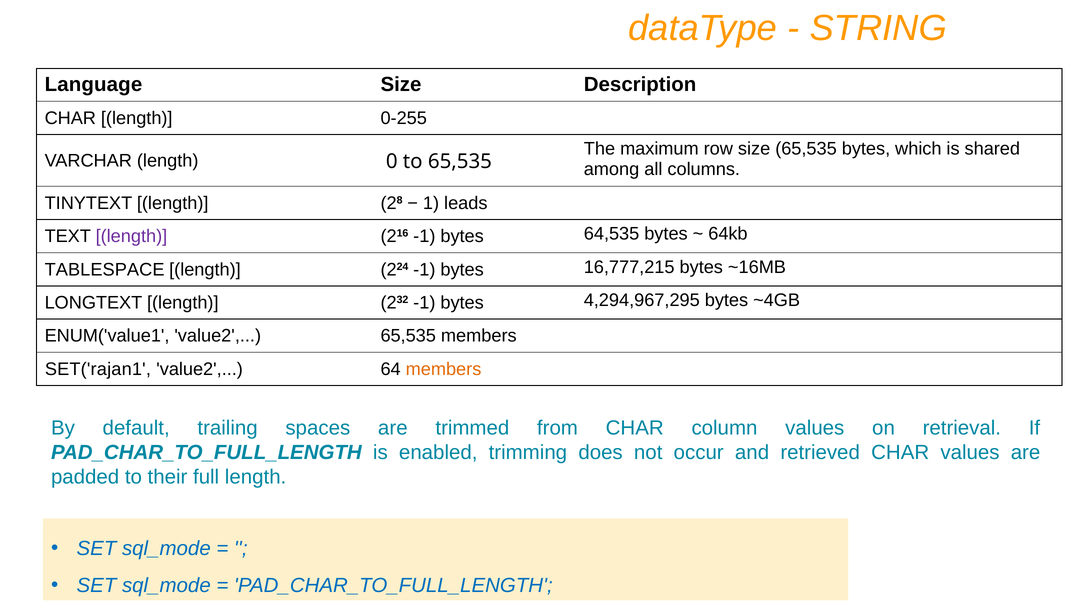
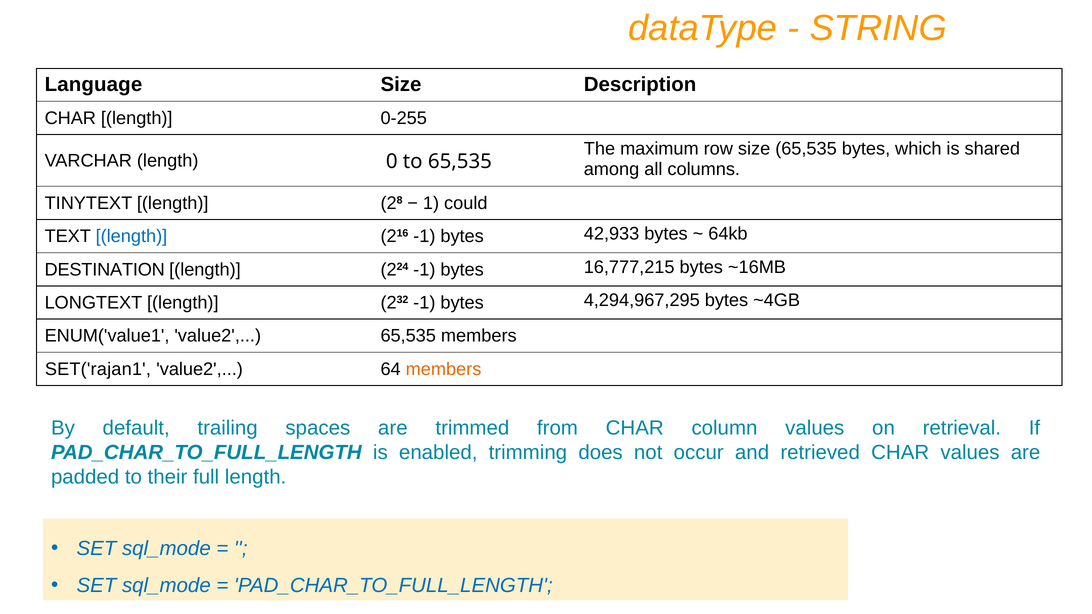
leads: leads -> could (466, 203)
length colour: purple -> blue (131, 236)
64,535: 64,535 -> 42,933 (612, 234)
TABLESPACE: TABLESPACE -> DESTINATION (105, 270)
